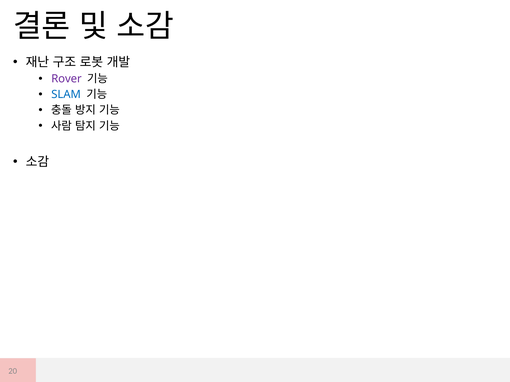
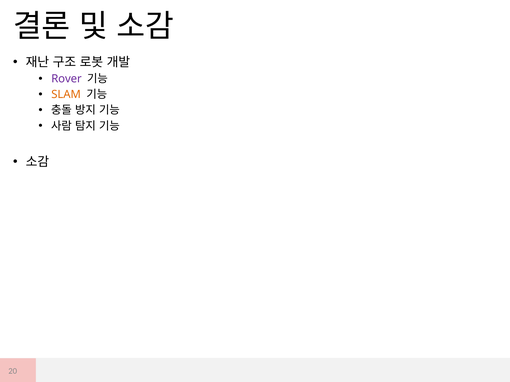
SLAM colour: blue -> orange (66, 95)
